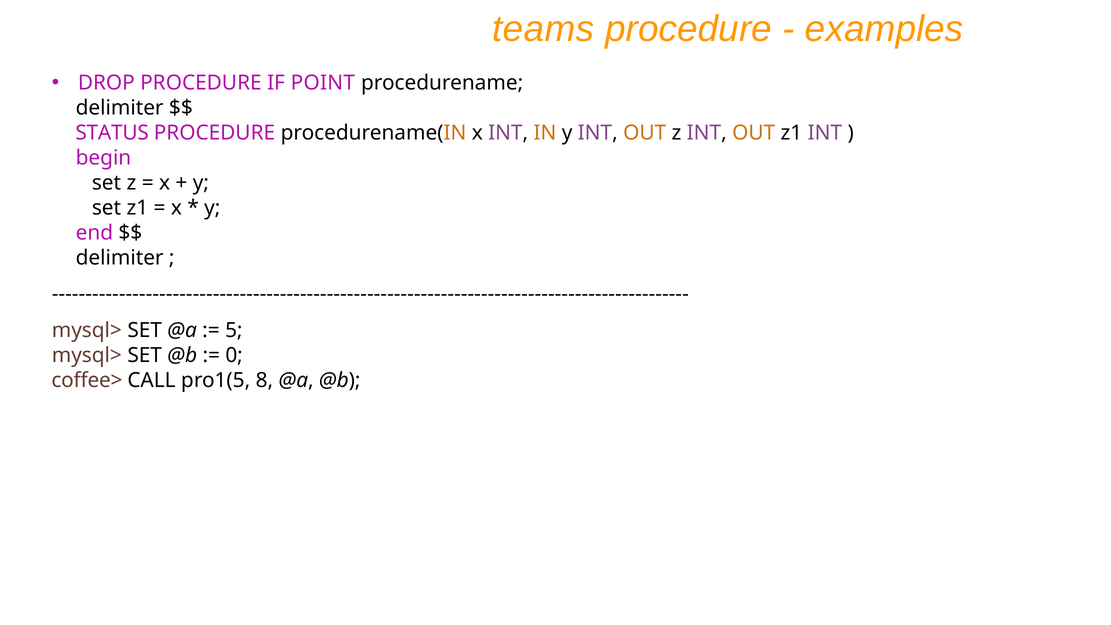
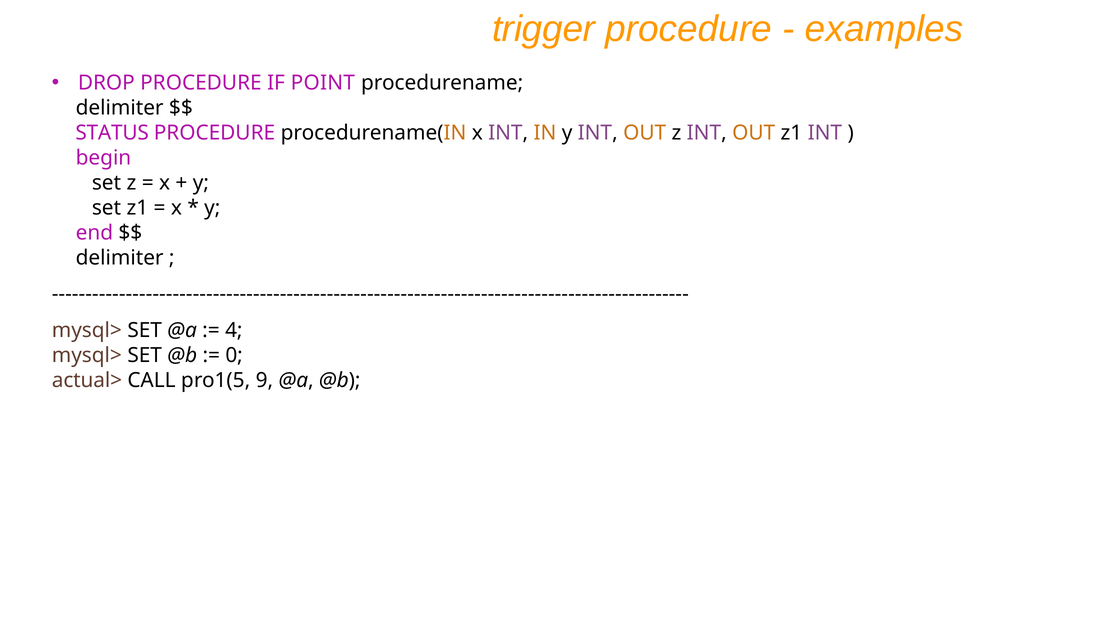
teams: teams -> trigger (544, 29)
5: 5 -> 4 (234, 330)
coffee>: coffee> -> actual> (87, 380)
8: 8 -> 9 (264, 380)
